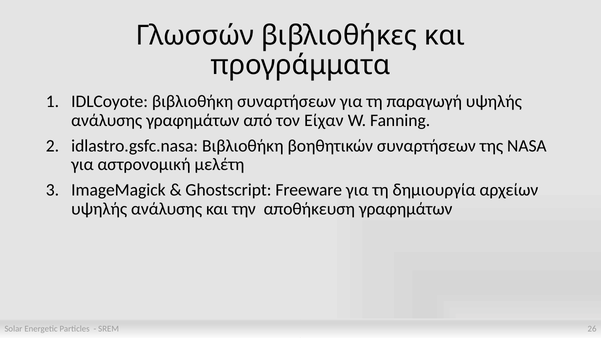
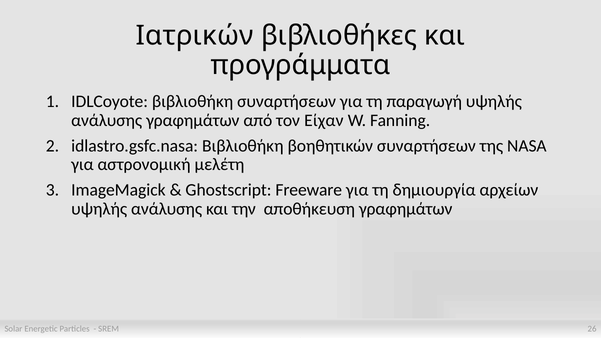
Γλωσσών: Γλωσσών -> Ιατρικών (195, 36)
